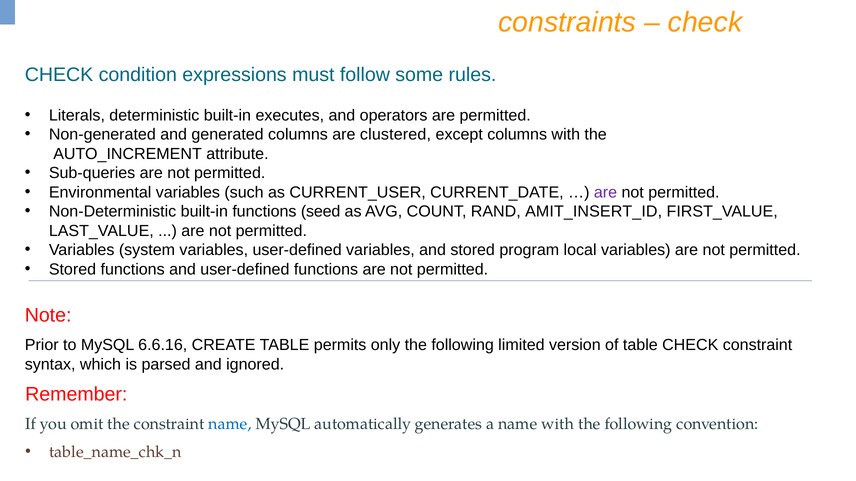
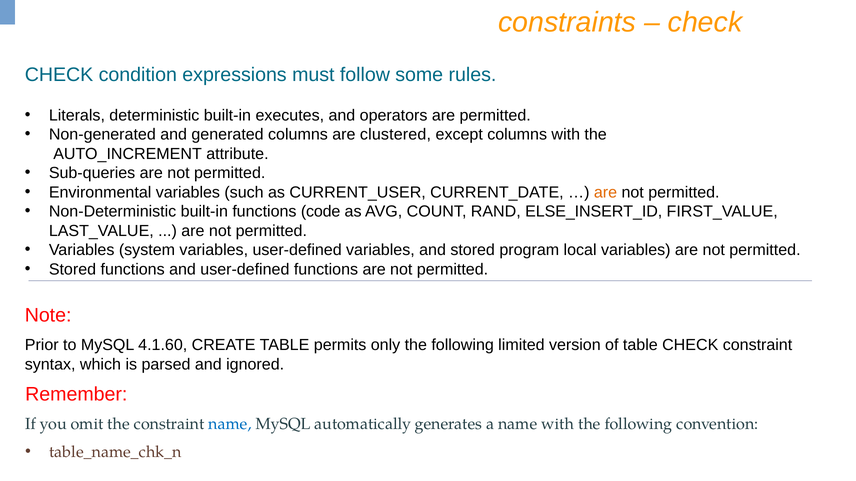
are colour: purple -> orange (606, 192)
seed: seed -> code (321, 212)
AMIT_INSERT_ID: AMIT_INSERT_ID -> ELSE_INSERT_ID (594, 212)
6.6.16: 6.6.16 -> 4.1.60 (163, 345)
